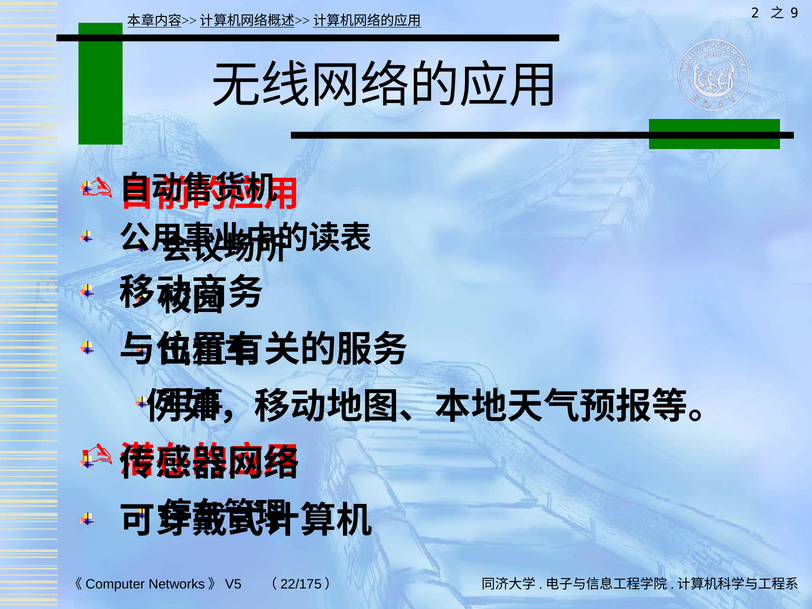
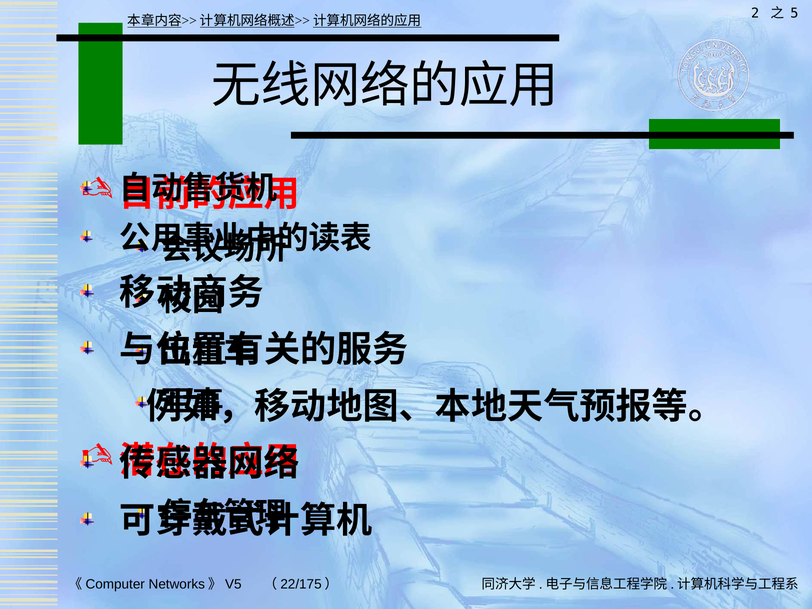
9: 9 -> 5 (794, 13)
